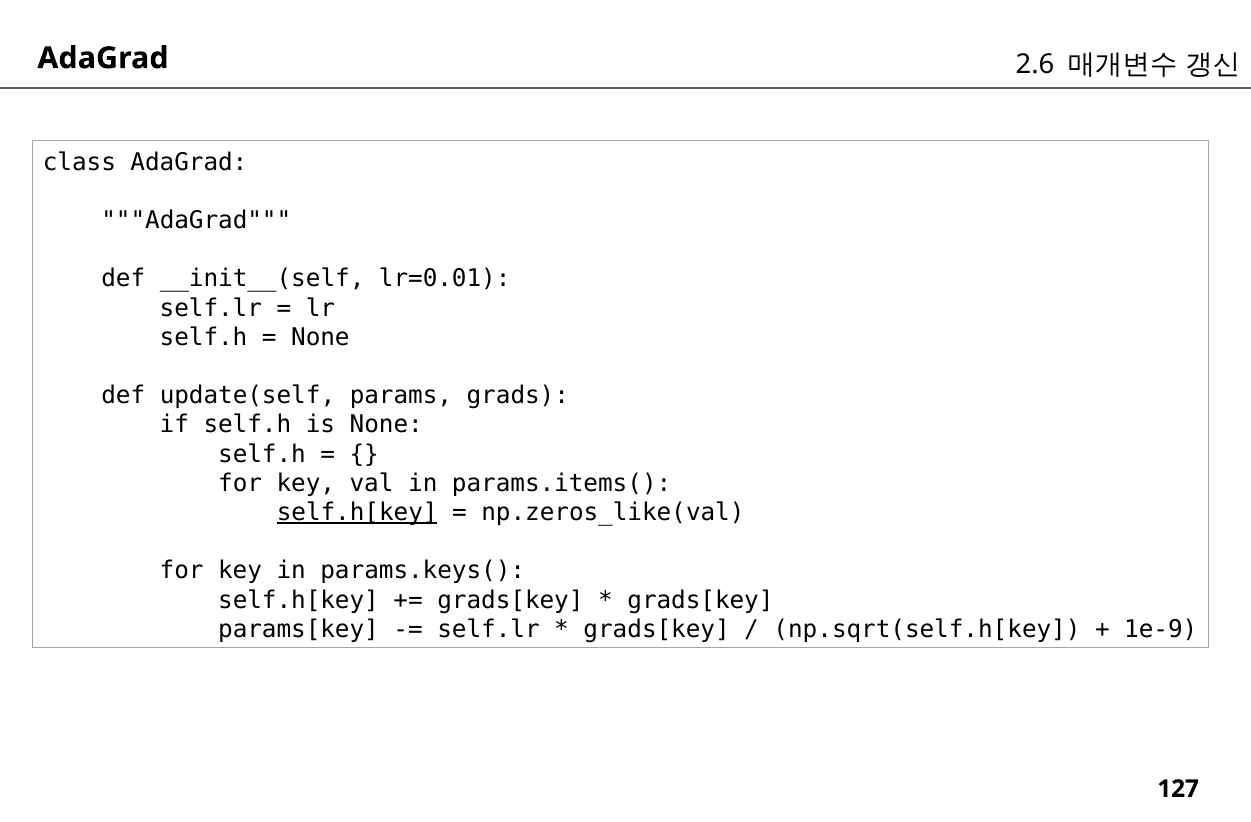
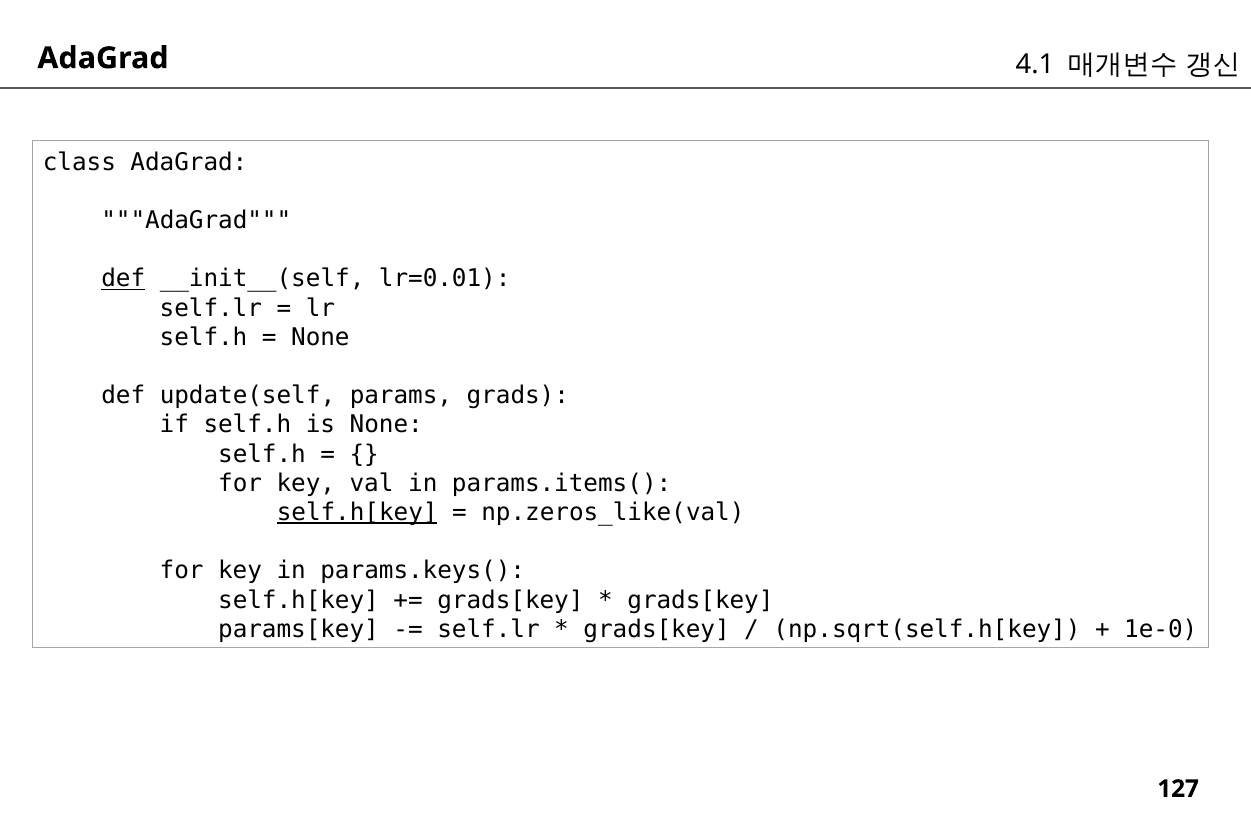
2.6: 2.6 -> 4.1 (1035, 64)
def underline: none -> present (123, 279)
1e-9: 1e-9 -> 1e-0 (1161, 629)
